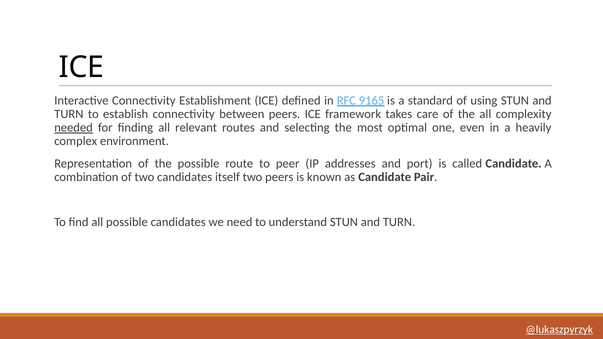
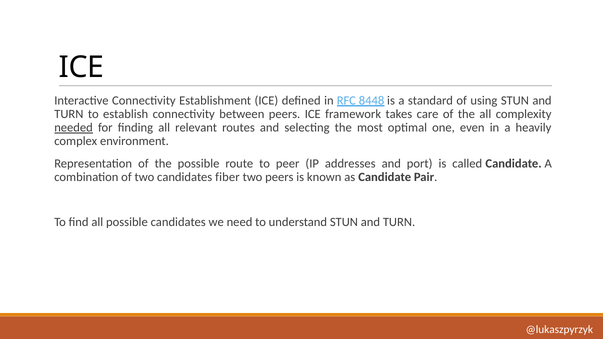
9165: 9165 -> 8448 (372, 100)
itself: itself -> fiber (227, 177)
@lukaszpyrzyk underline: present -> none (559, 330)
